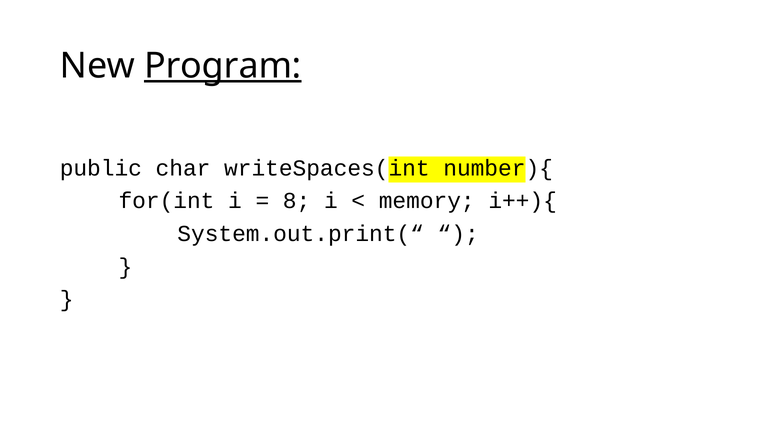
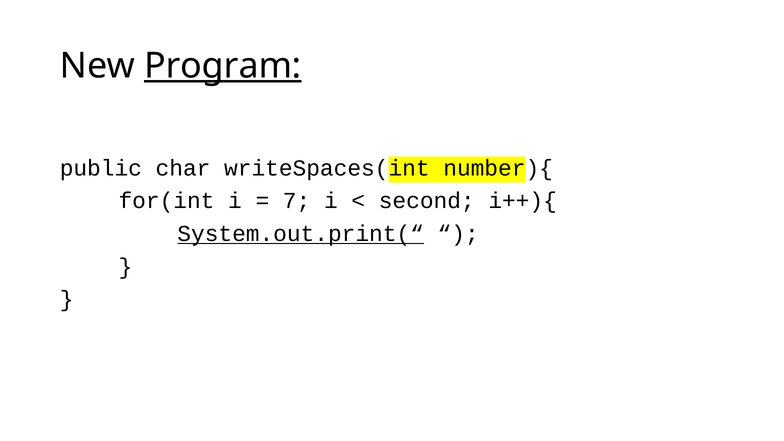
8: 8 -> 7 (297, 201)
memory: memory -> second (427, 201)
System.out.print(“ underline: none -> present (301, 234)
